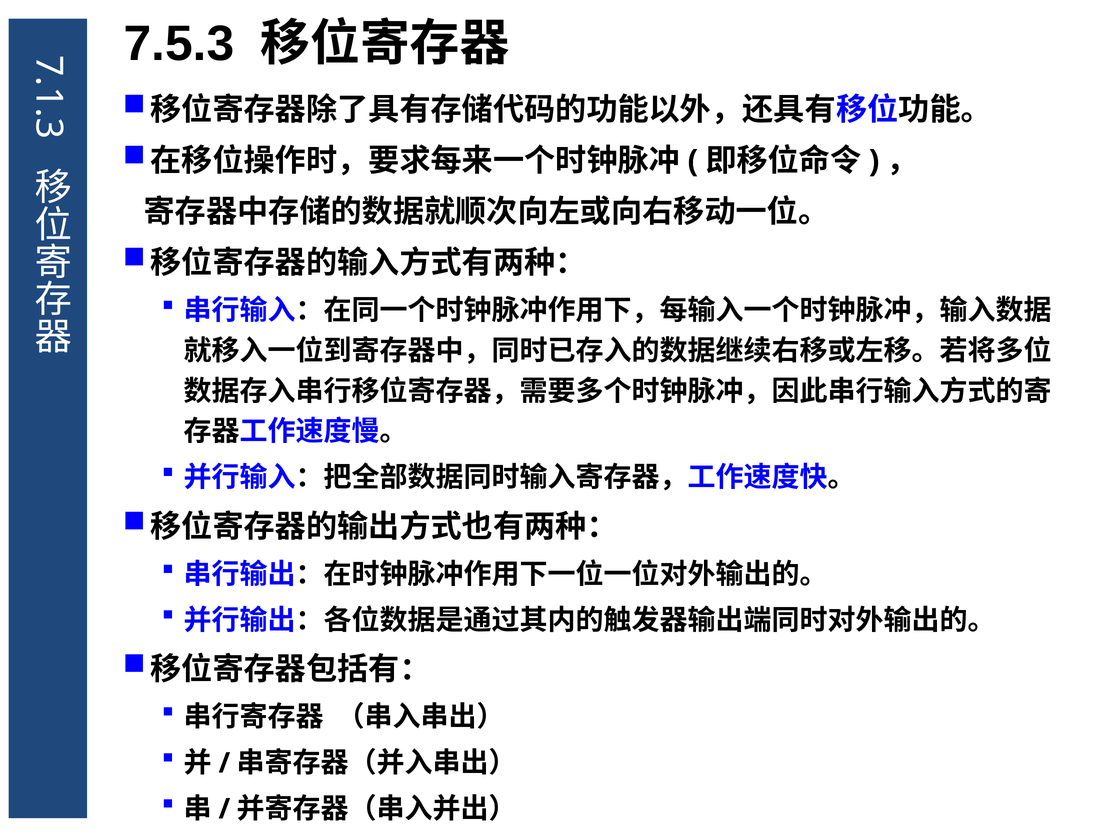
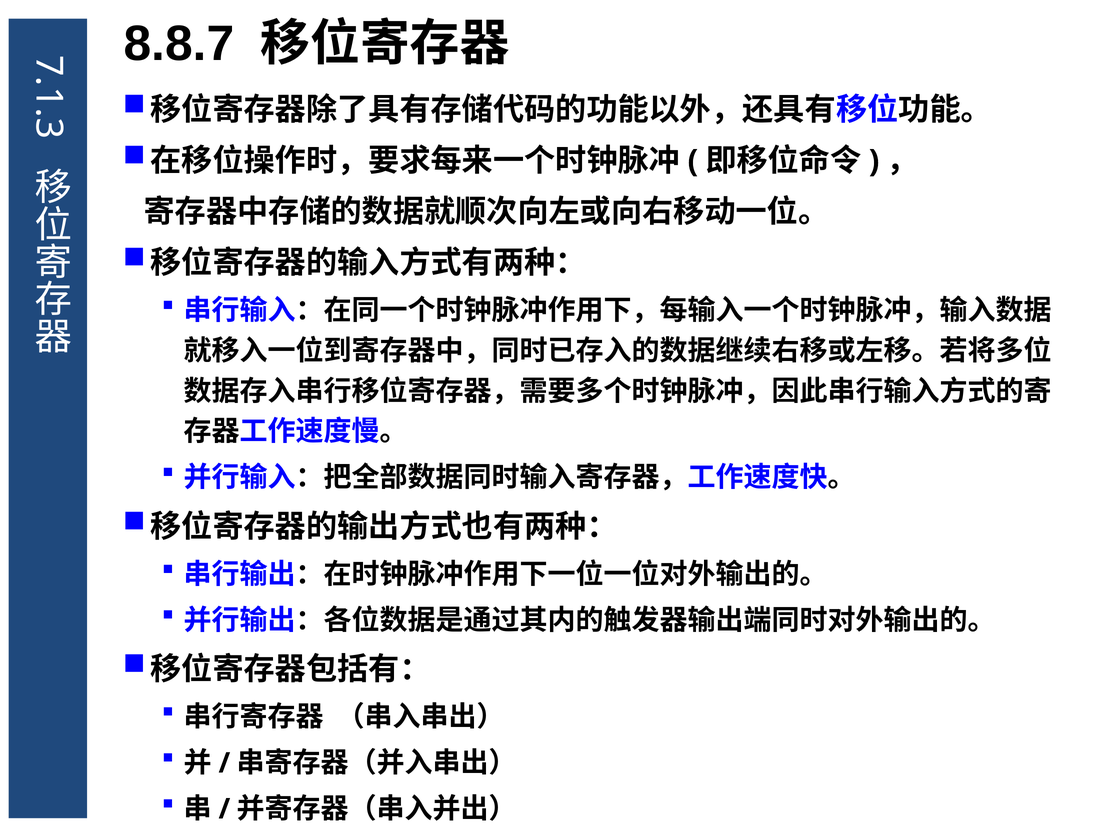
7.5.3: 7.5.3 -> 8.8.7 (179, 44)
